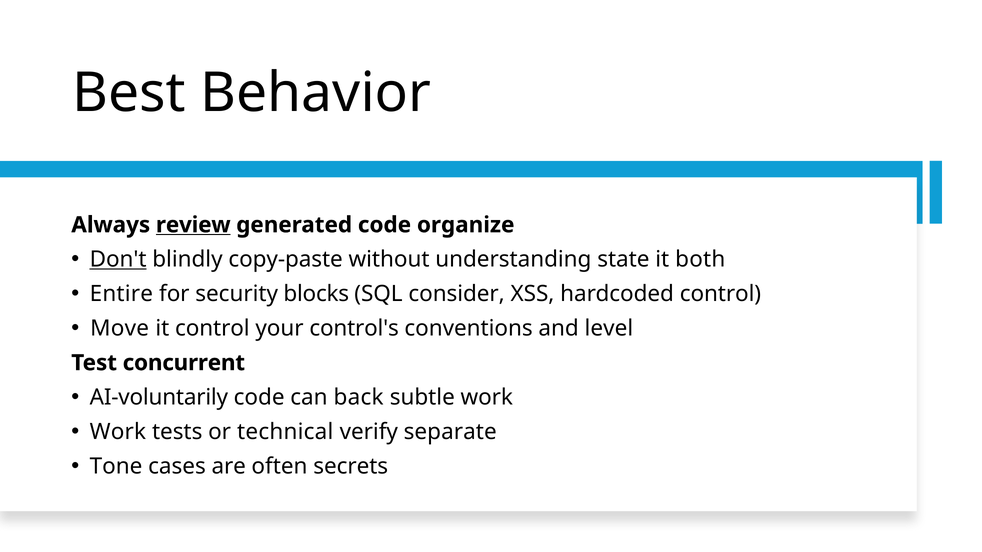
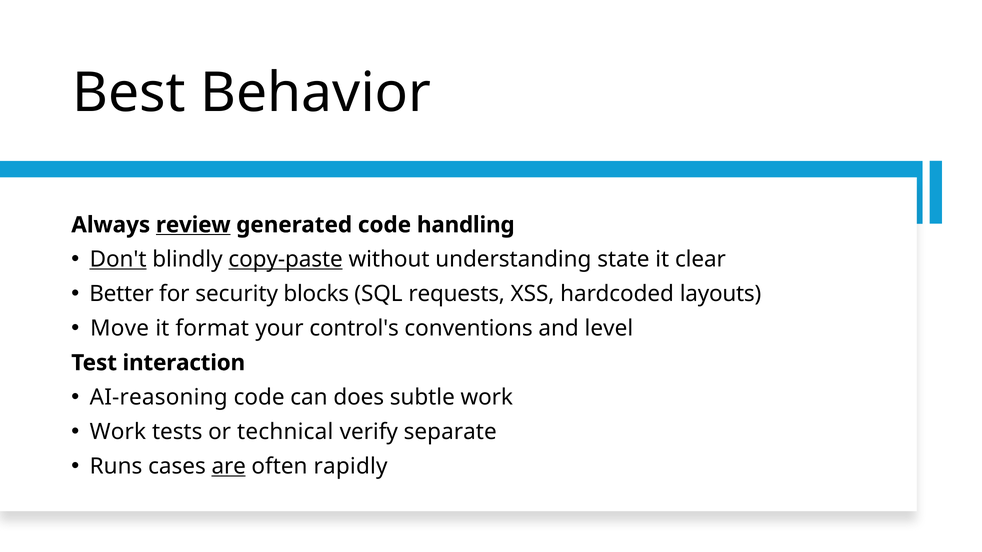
organize: organize -> handling (466, 225)
copy-paste underline: none -> present (286, 260)
both: both -> clear (700, 260)
Entire: Entire -> Better (122, 294)
consider: consider -> requests (457, 294)
hardcoded control: control -> layouts (721, 294)
it control: control -> format (212, 329)
concurrent: concurrent -> interaction (184, 363)
AI-voluntarily: AI-voluntarily -> AI-reasoning (159, 398)
back: back -> does (359, 398)
Tone: Tone -> Runs (116, 467)
are underline: none -> present (229, 467)
secrets: secrets -> rapidly (351, 467)
